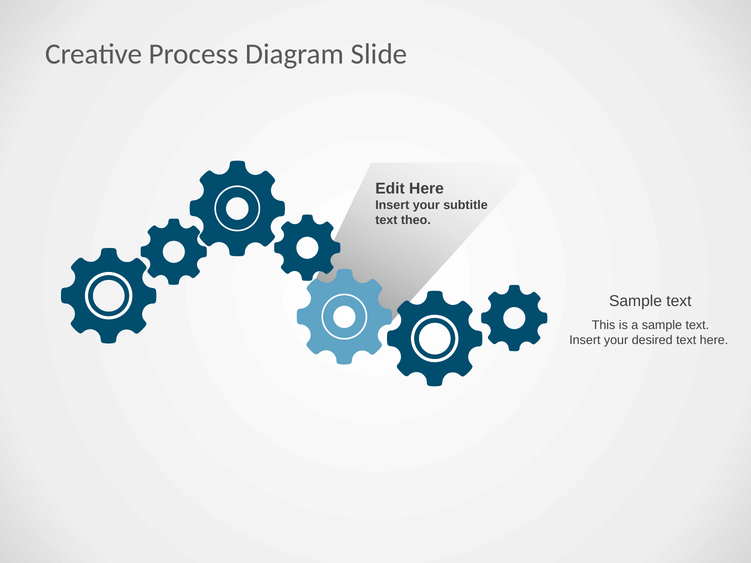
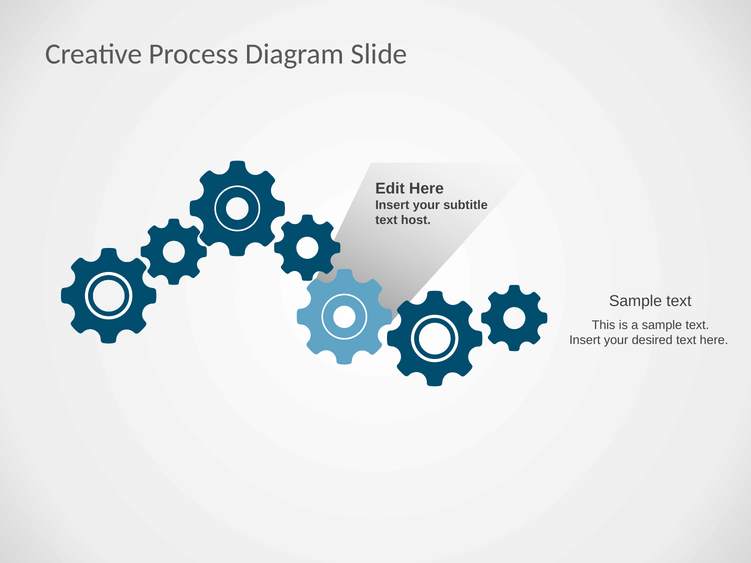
theo: theo -> host (416, 220)
